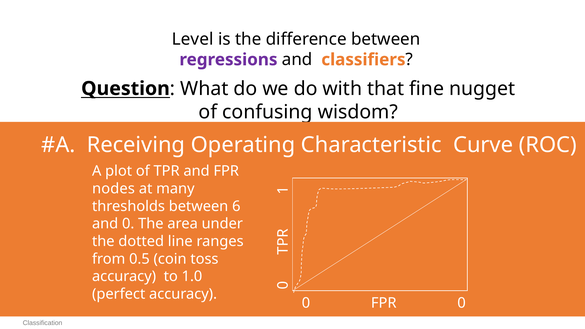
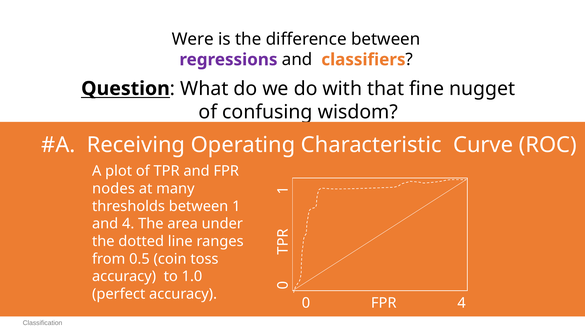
Level: Level -> Were (193, 39)
between 6: 6 -> 1 (236, 206)
and 0: 0 -> 4 (128, 224)
FPR 0: 0 -> 4 (462, 303)
